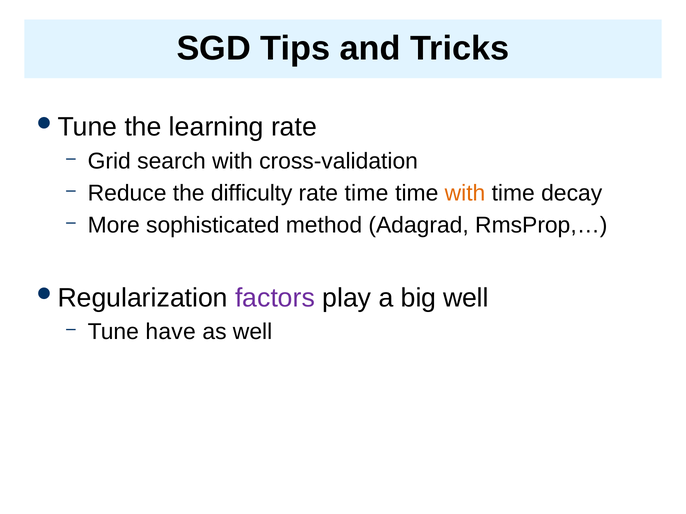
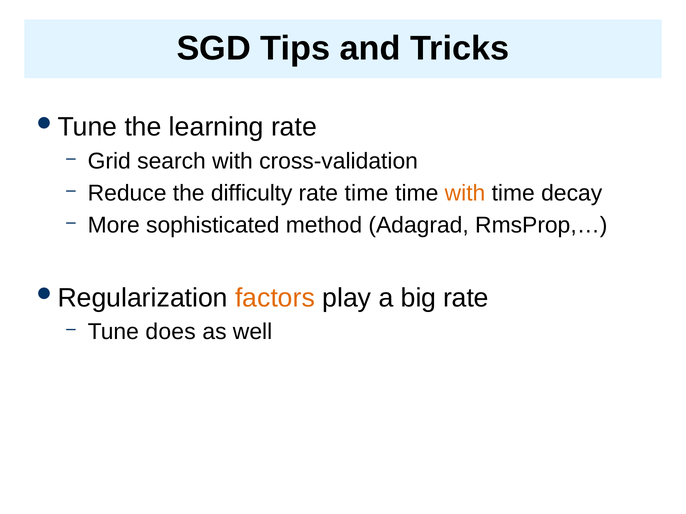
factors colour: purple -> orange (275, 298)
big well: well -> rate (466, 298)
have: have -> does (171, 332)
